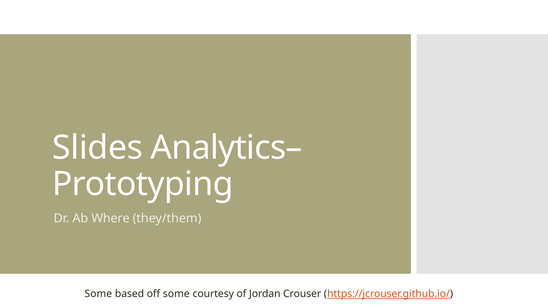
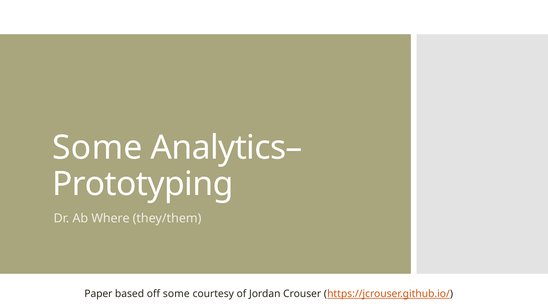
Slides: Slides -> Some (97, 148)
Some: Some -> Paper (98, 294)
